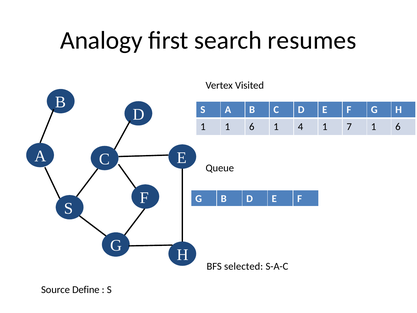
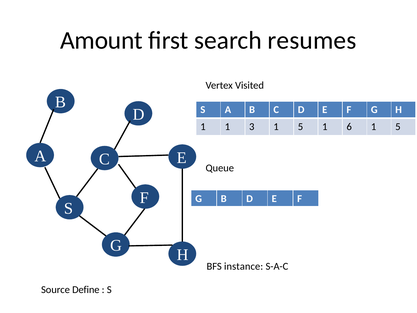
Analogy: Analogy -> Amount (101, 40)
1 1 6: 6 -> 3 (252, 127)
4: 4 -> 5 (300, 127)
7: 7 -> 6 (349, 127)
6: 6 -> 5 (398, 127)
selected: selected -> instance (244, 266)
